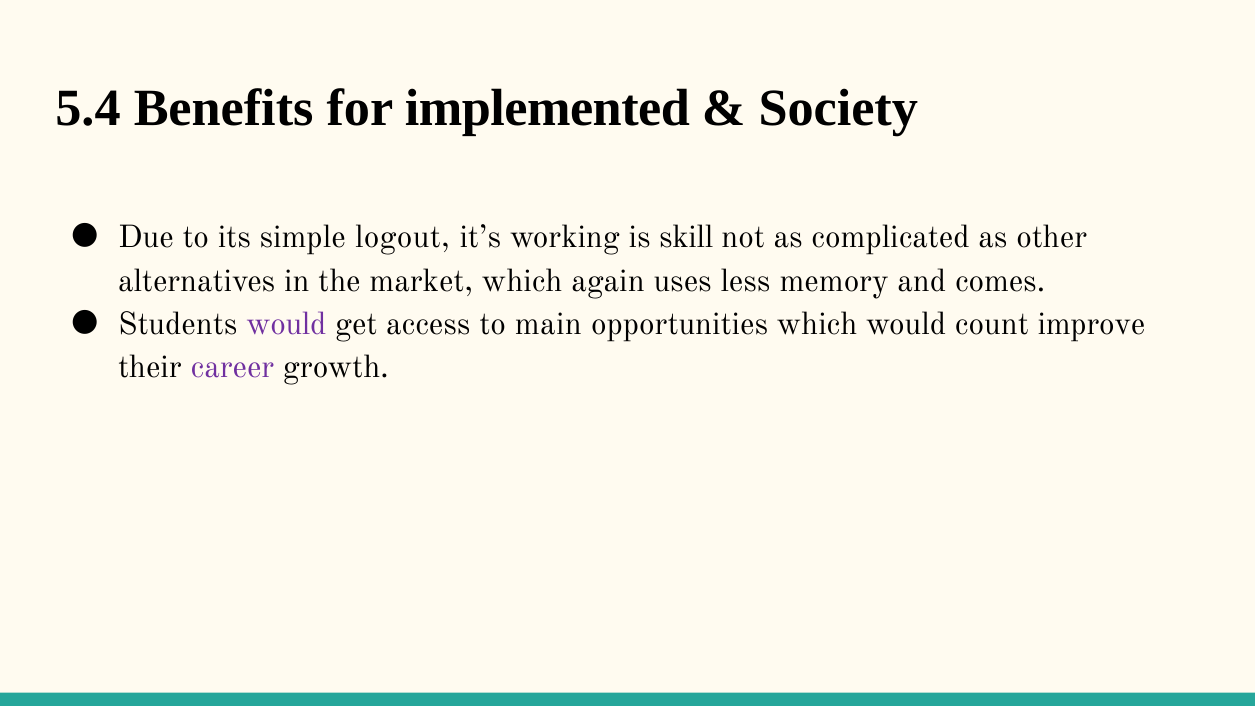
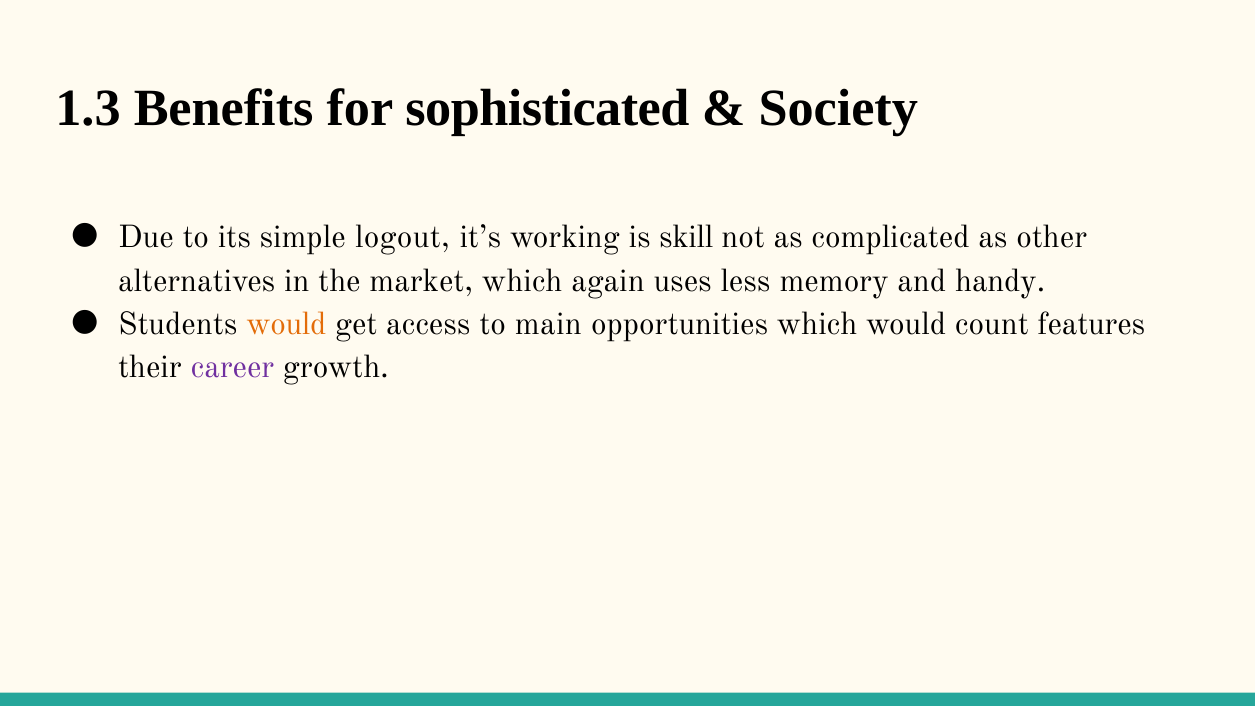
5.4: 5.4 -> 1.3 (88, 109)
implemented: implemented -> sophisticated (547, 109)
comes: comes -> handy (1000, 281)
would colour: purple -> orange (286, 324)
improve: improve -> features (1091, 324)
